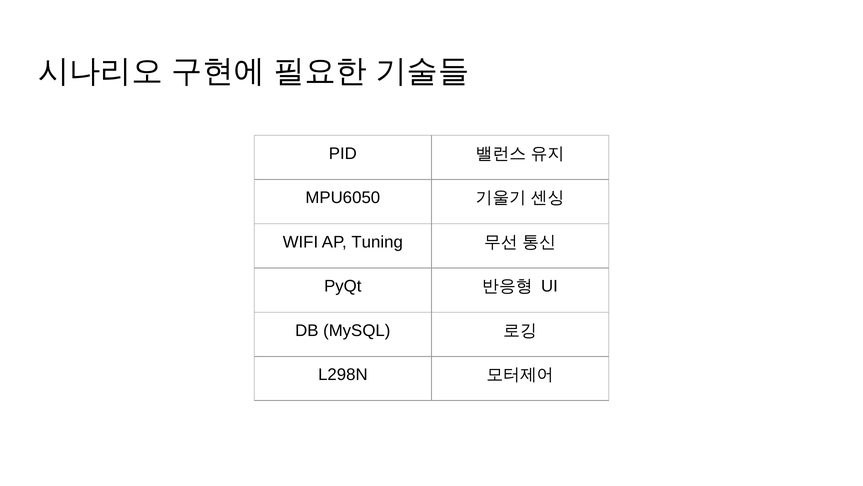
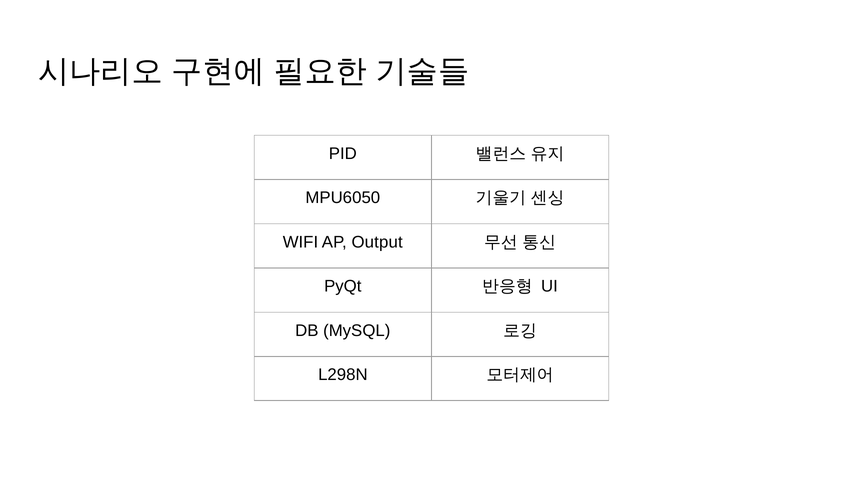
Tuning: Tuning -> Output (377, 242)
